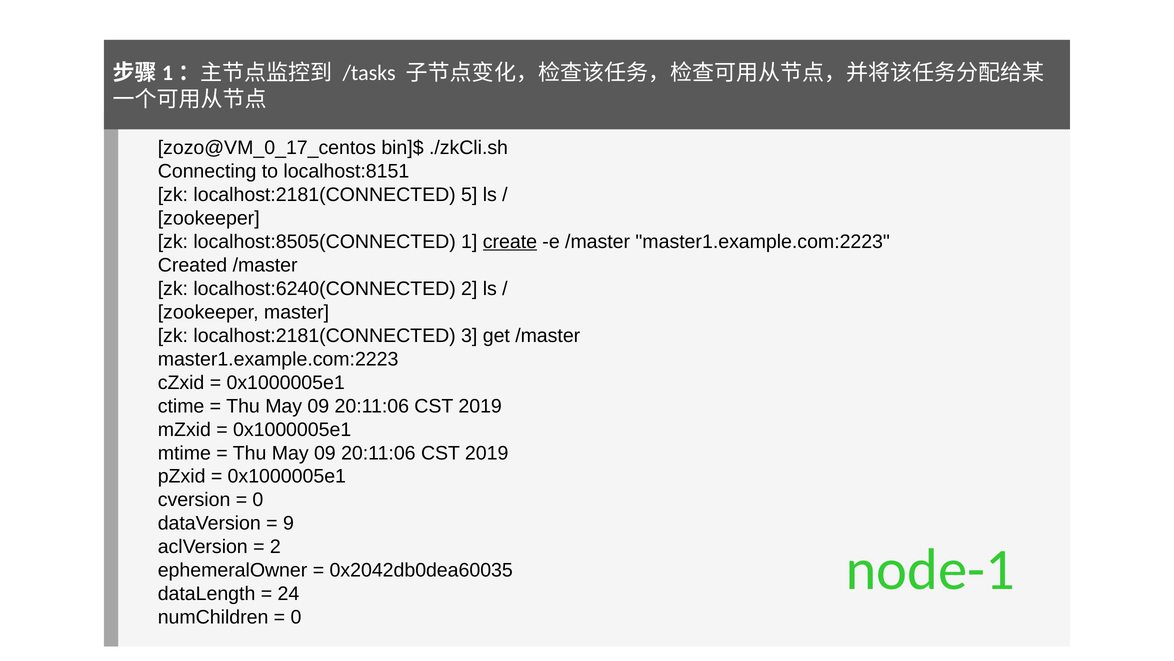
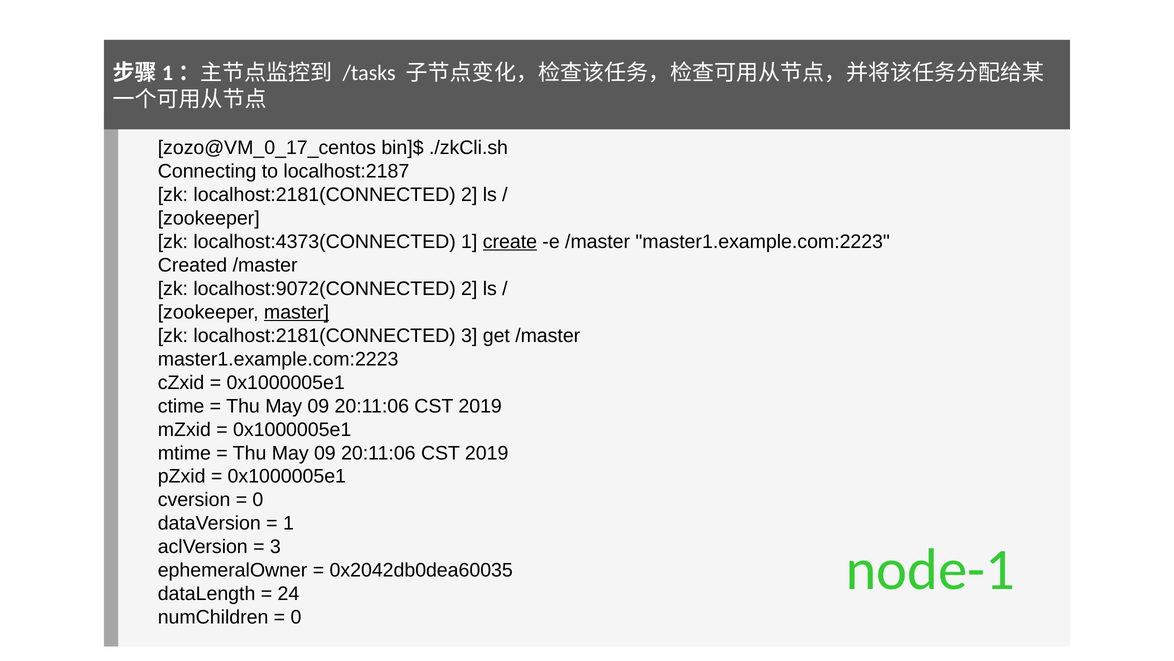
localhost:8151: localhost:8151 -> localhost:2187 (346, 171)
localhost:2181(CONNECTED 5: 5 -> 2 (469, 194)
localhost:8505(CONNECTED: localhost:8505(CONNECTED -> localhost:4373(CONNECTED (325, 241)
localhost:6240(CONNECTED: localhost:6240(CONNECTED -> localhost:9072(CONNECTED (325, 288)
master underline: none -> present (297, 312)
9: 9 -> 1 (288, 523)
2: 2 -> 3 (275, 546)
